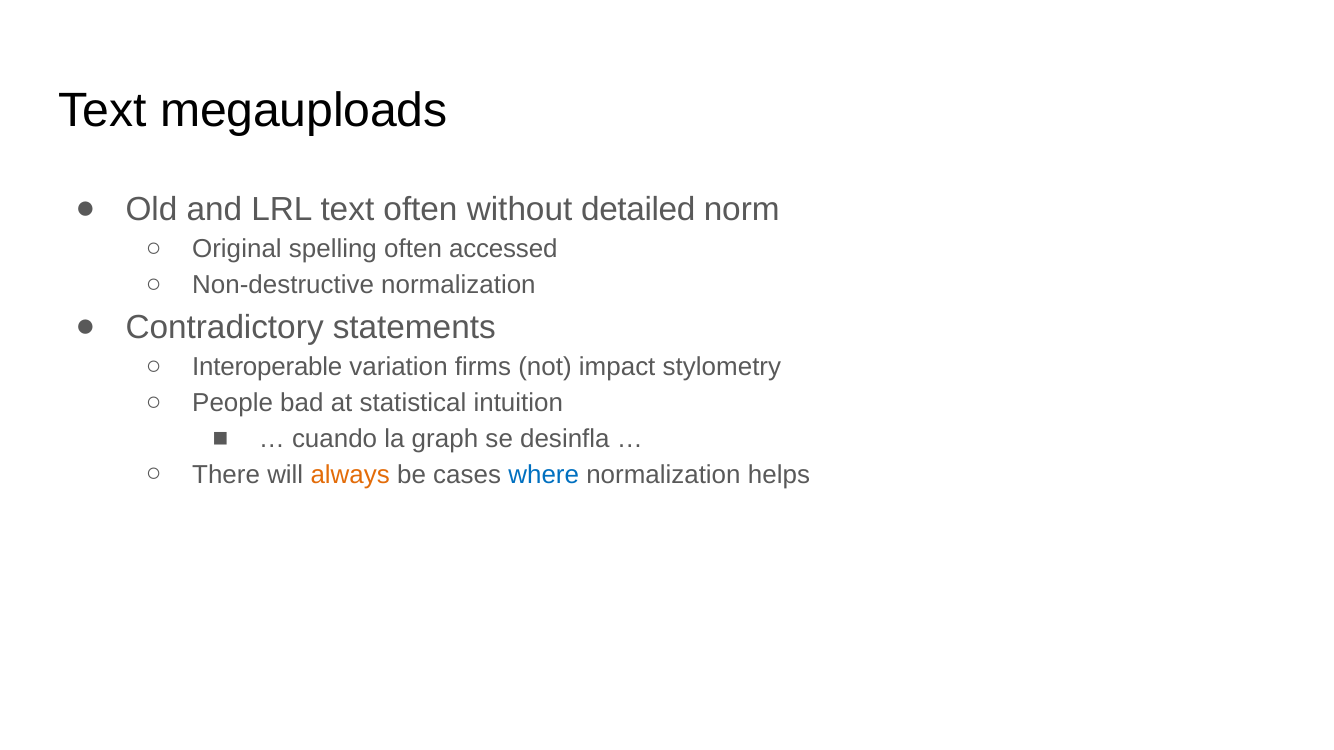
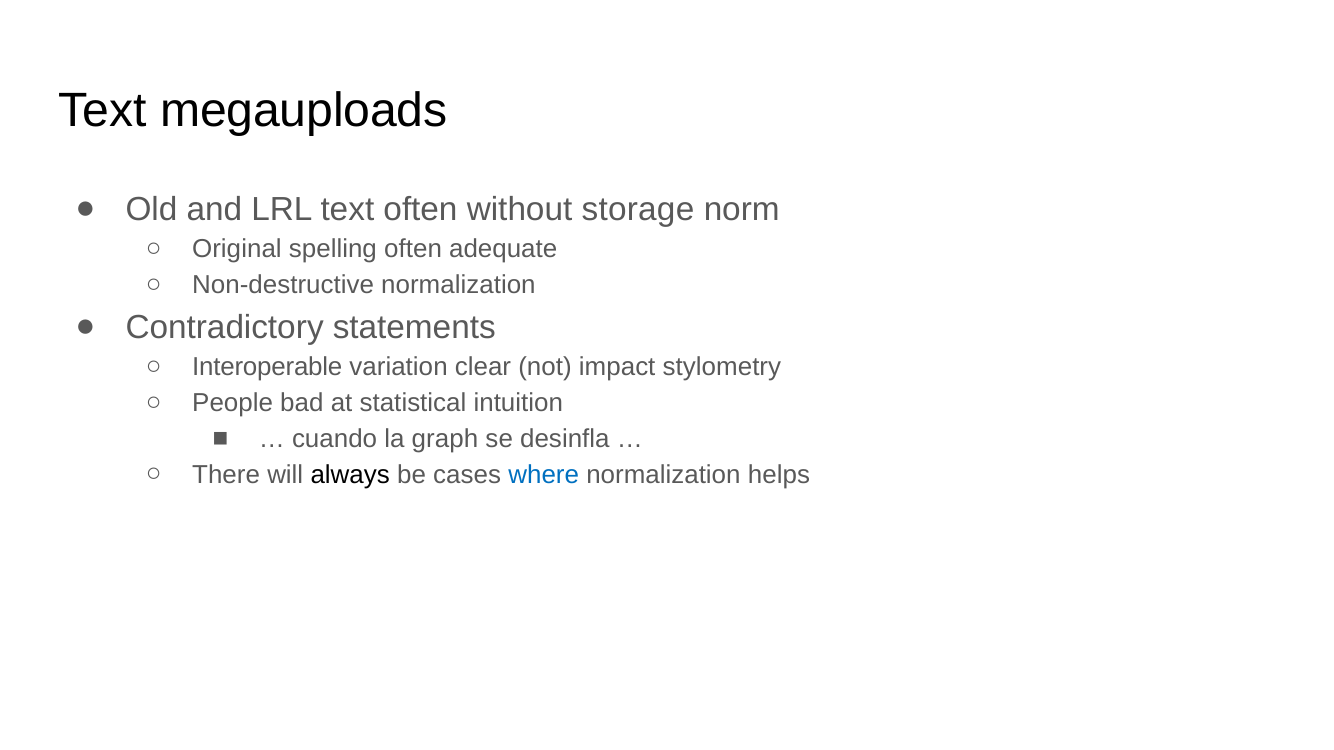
detailed: detailed -> storage (638, 210)
accessed: accessed -> adequate (503, 250)
firms: firms -> clear (483, 367)
always colour: orange -> black (350, 475)
